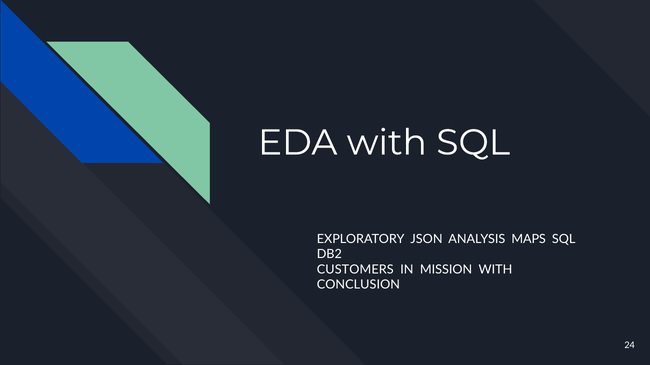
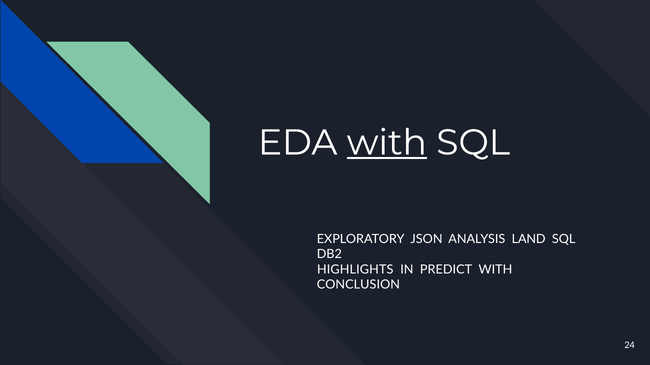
with underline: none -> present (387, 143)
MAPS: MAPS -> LAND (529, 239)
CUSTOMERS: CUSTOMERS -> HIGHLIGHTS (355, 270)
MISSION: MISSION -> PREDICT (446, 270)
